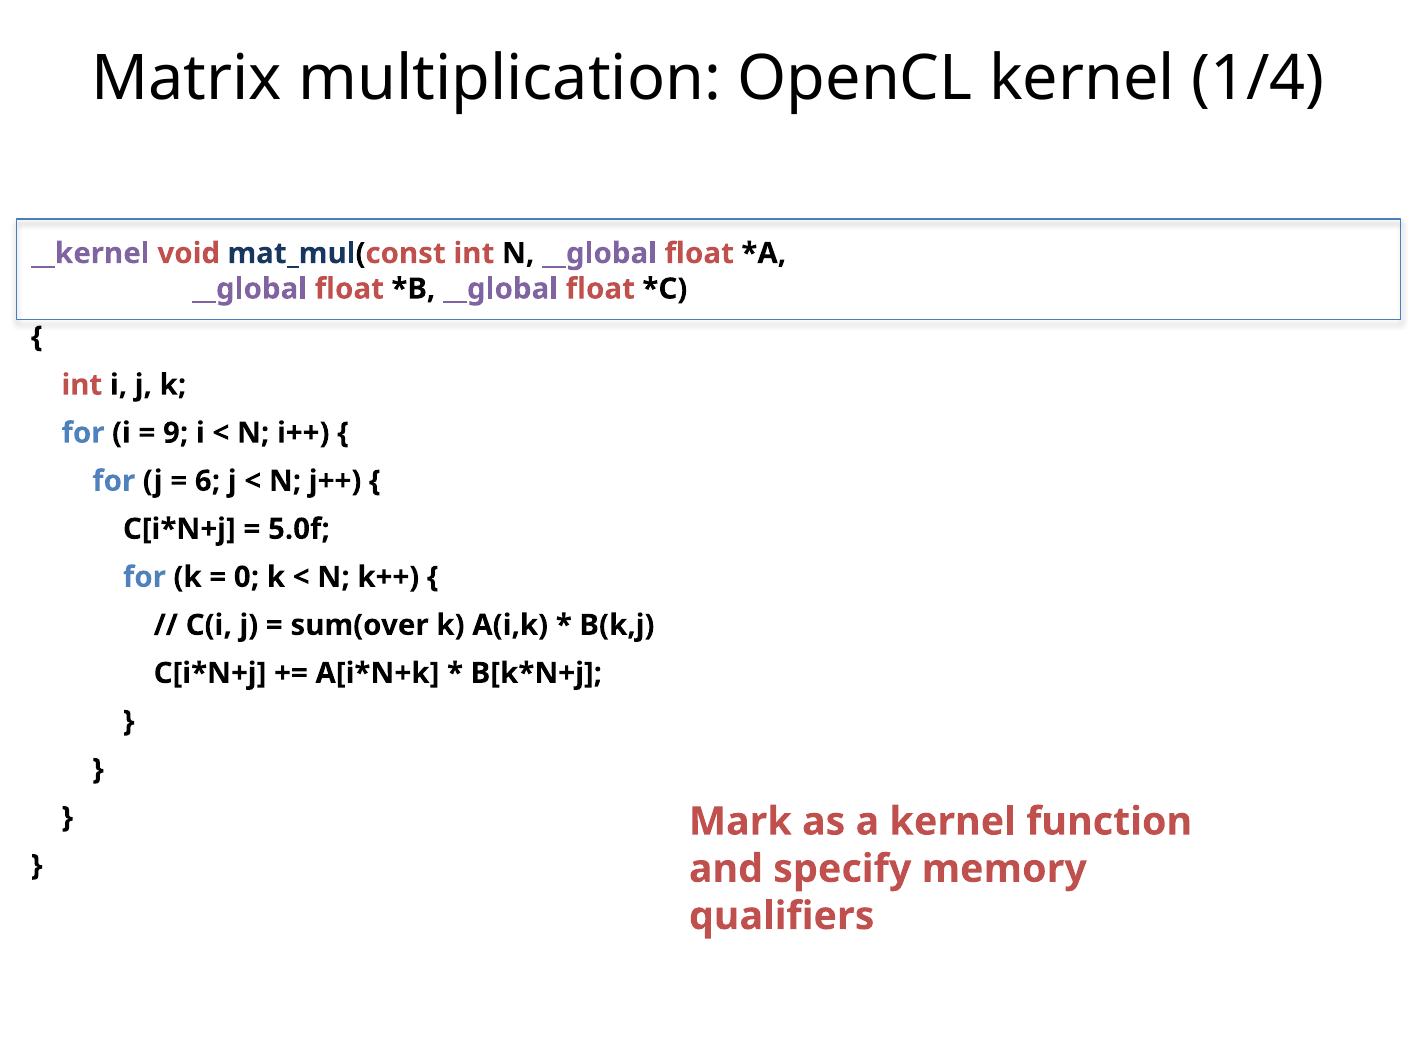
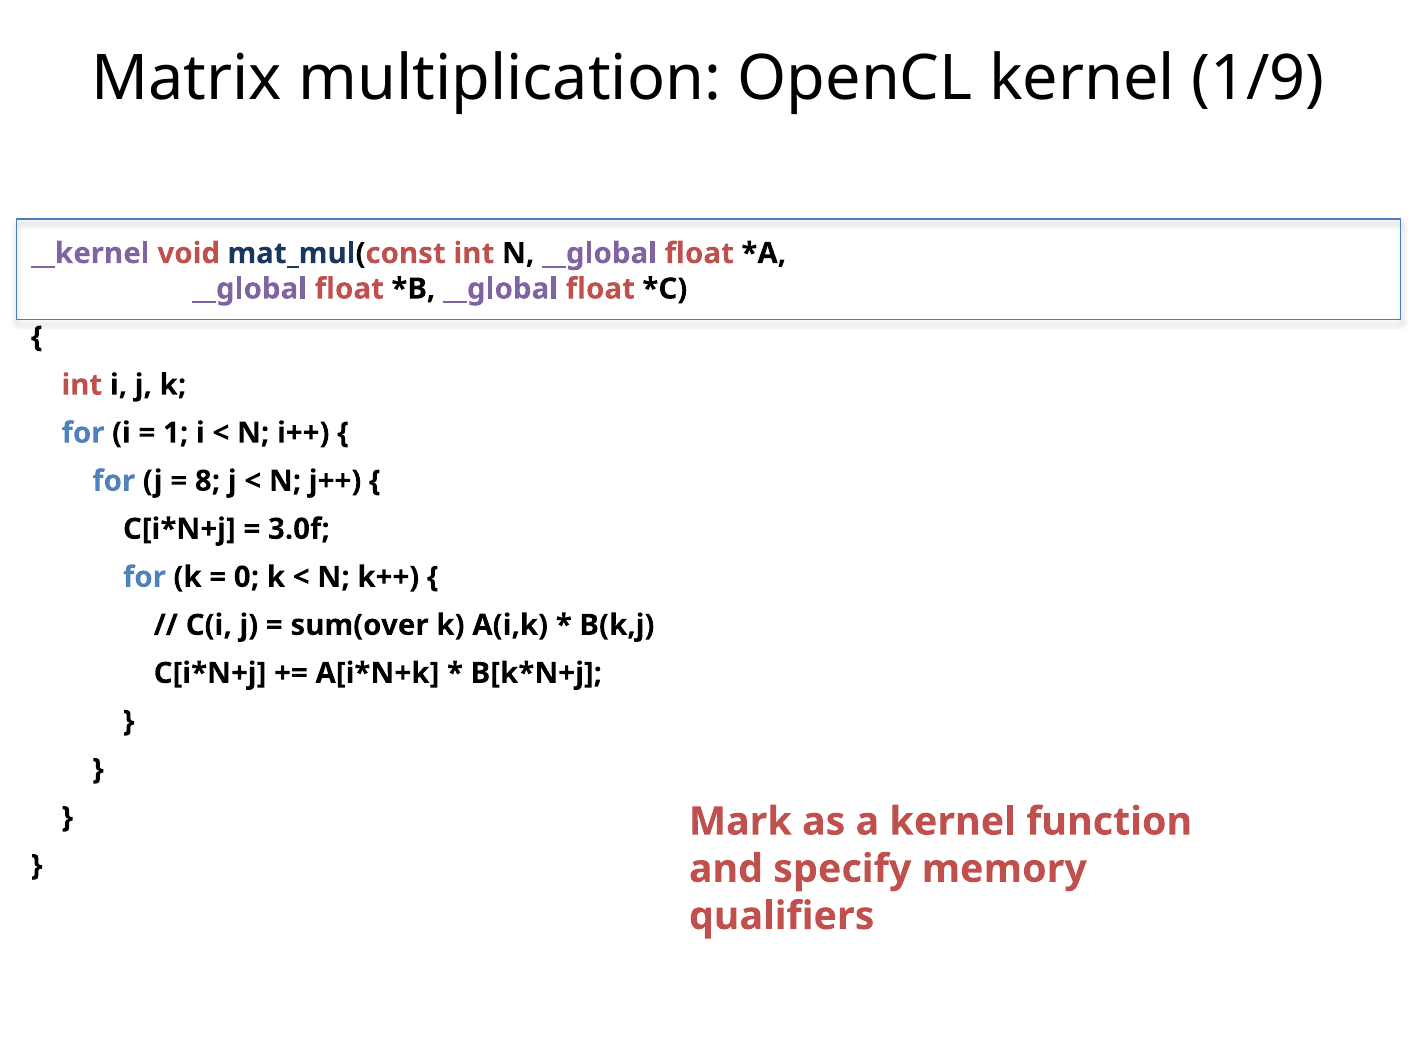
1/4: 1/4 -> 1/9 (1258, 79)
9: 9 -> 1 (176, 433)
6: 6 -> 8 (208, 481)
5.0f: 5.0f -> 3.0f (299, 529)
